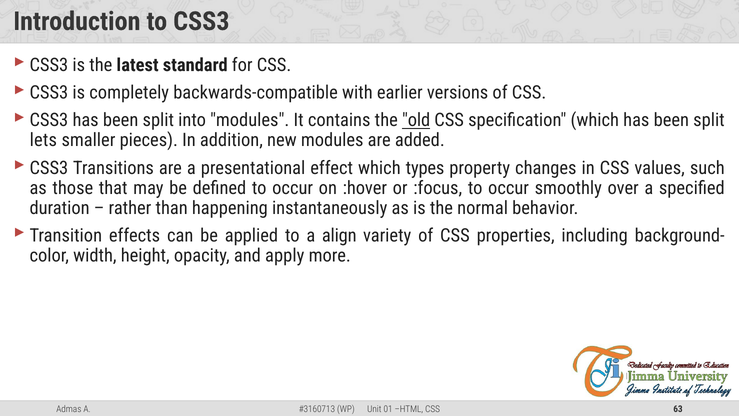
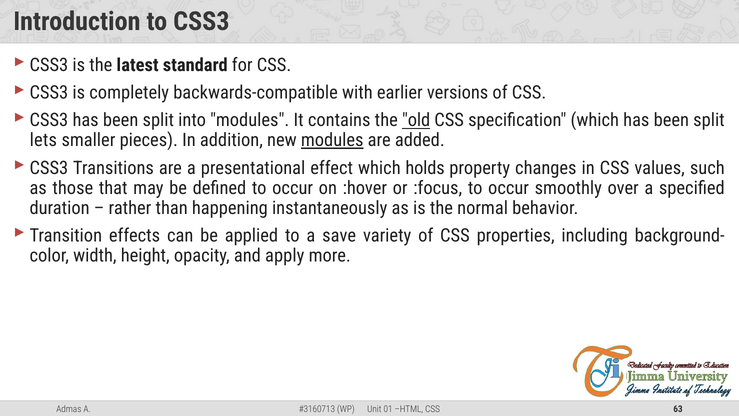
modules underline: none -> present (332, 140)
types: types -> holds (425, 168)
align: align -> save (339, 235)
